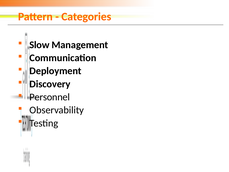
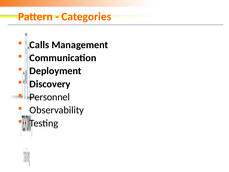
Slow: Slow -> Calls (39, 45)
